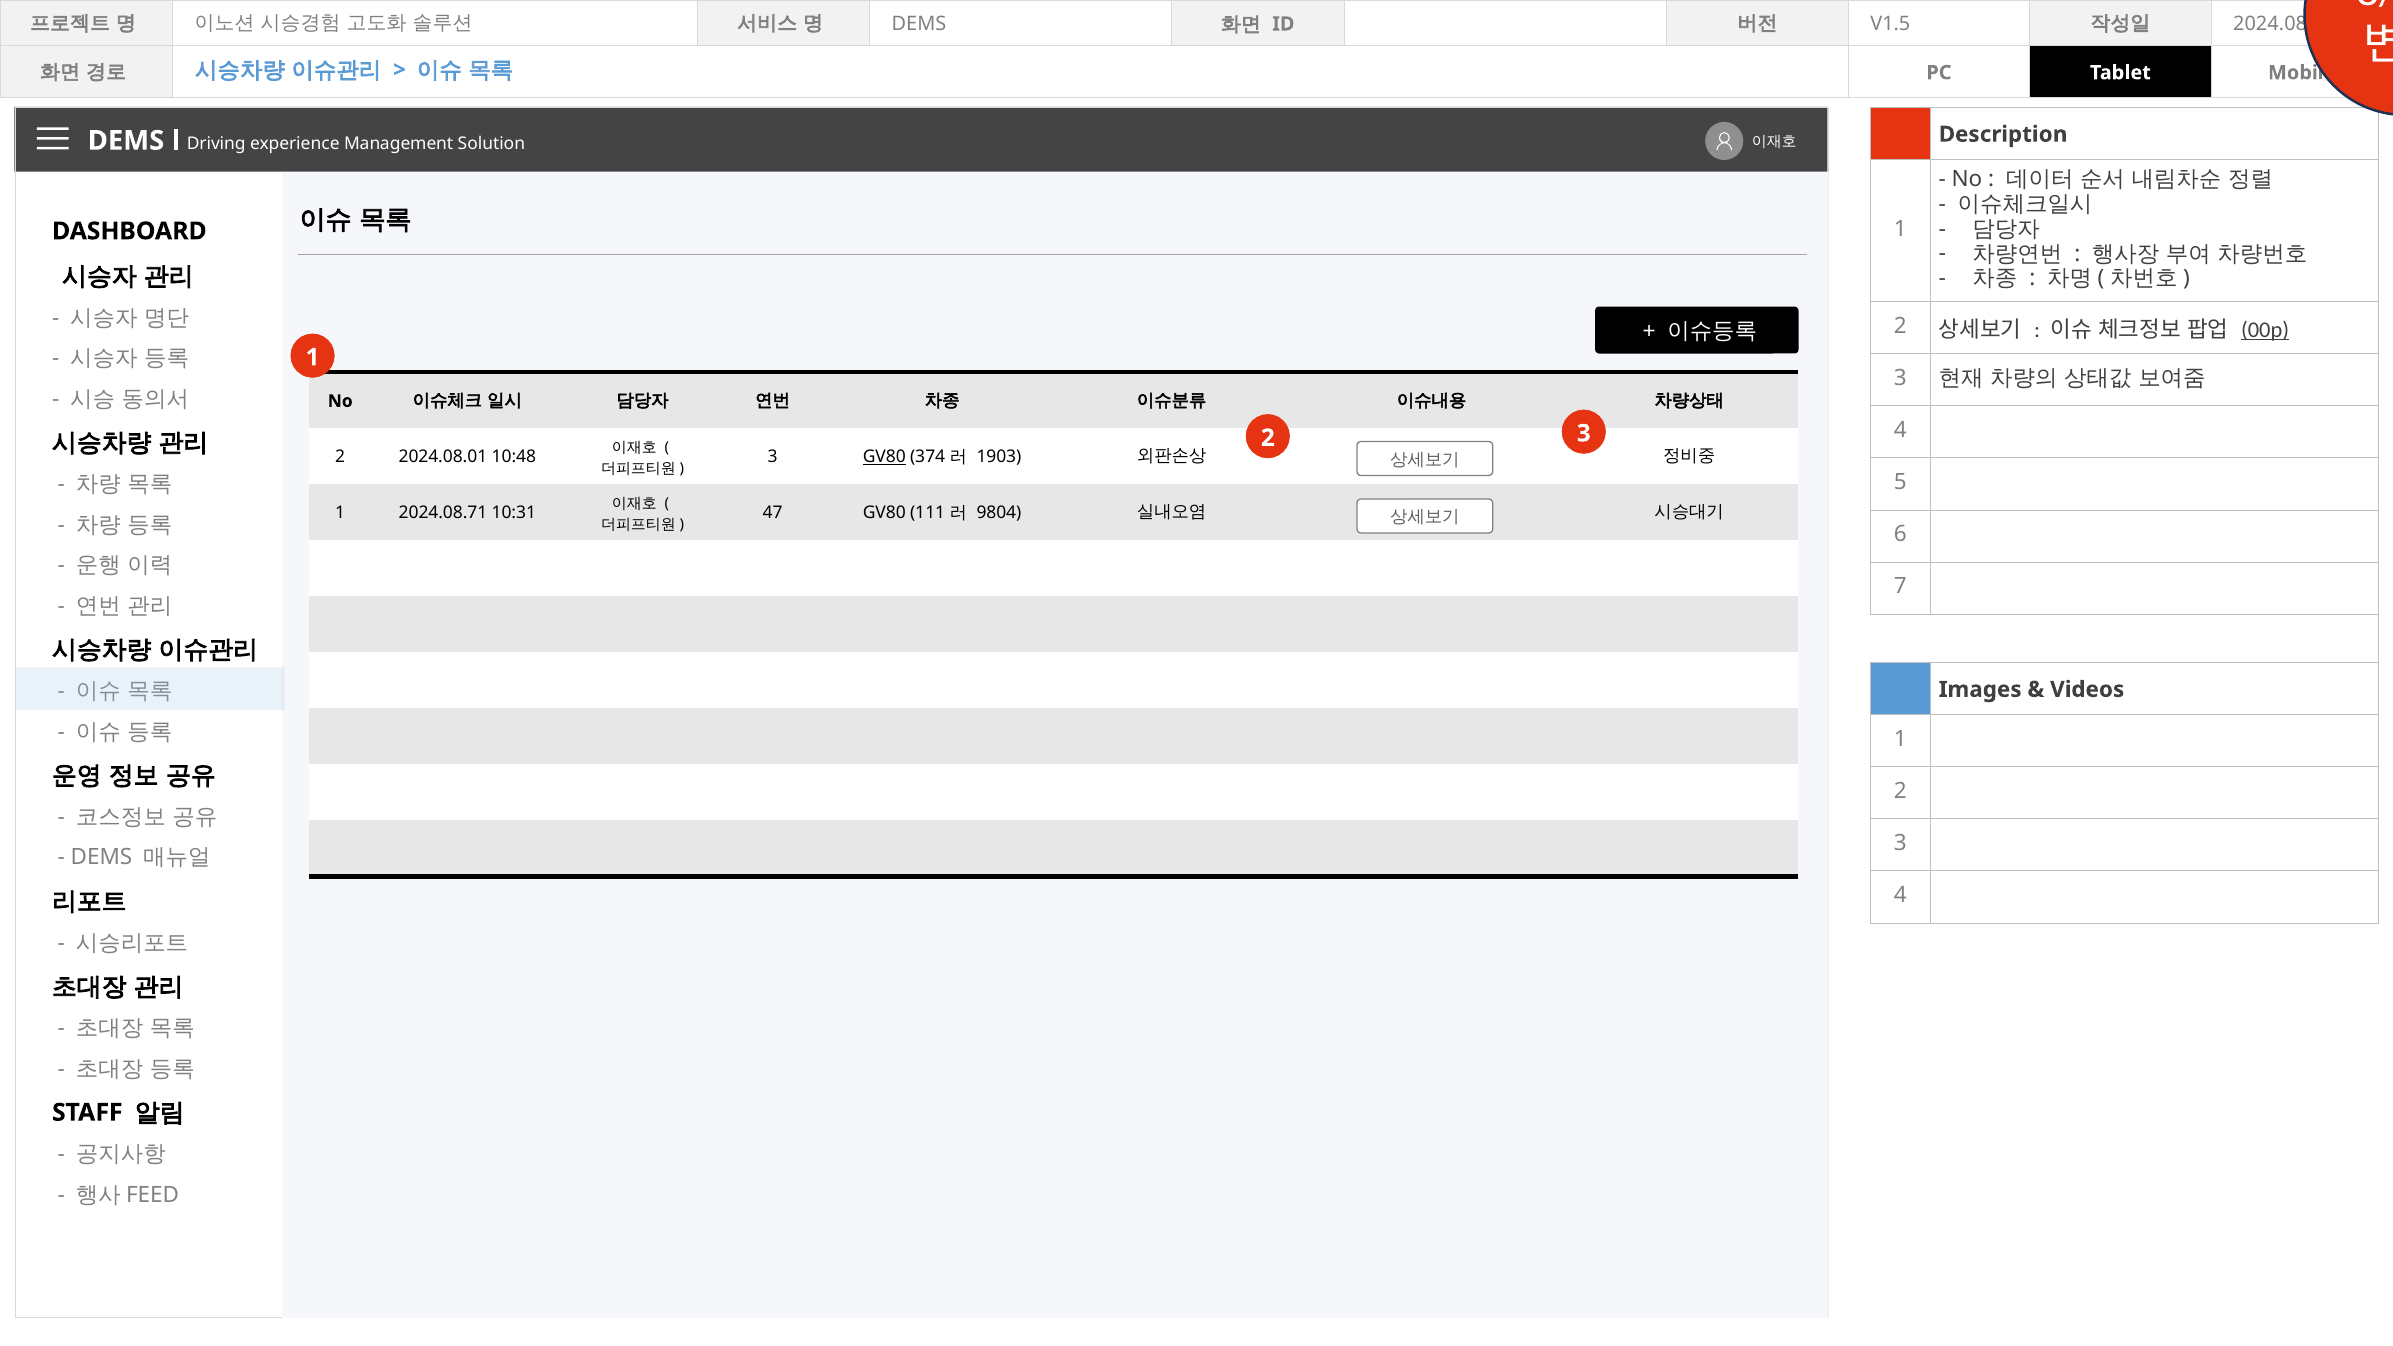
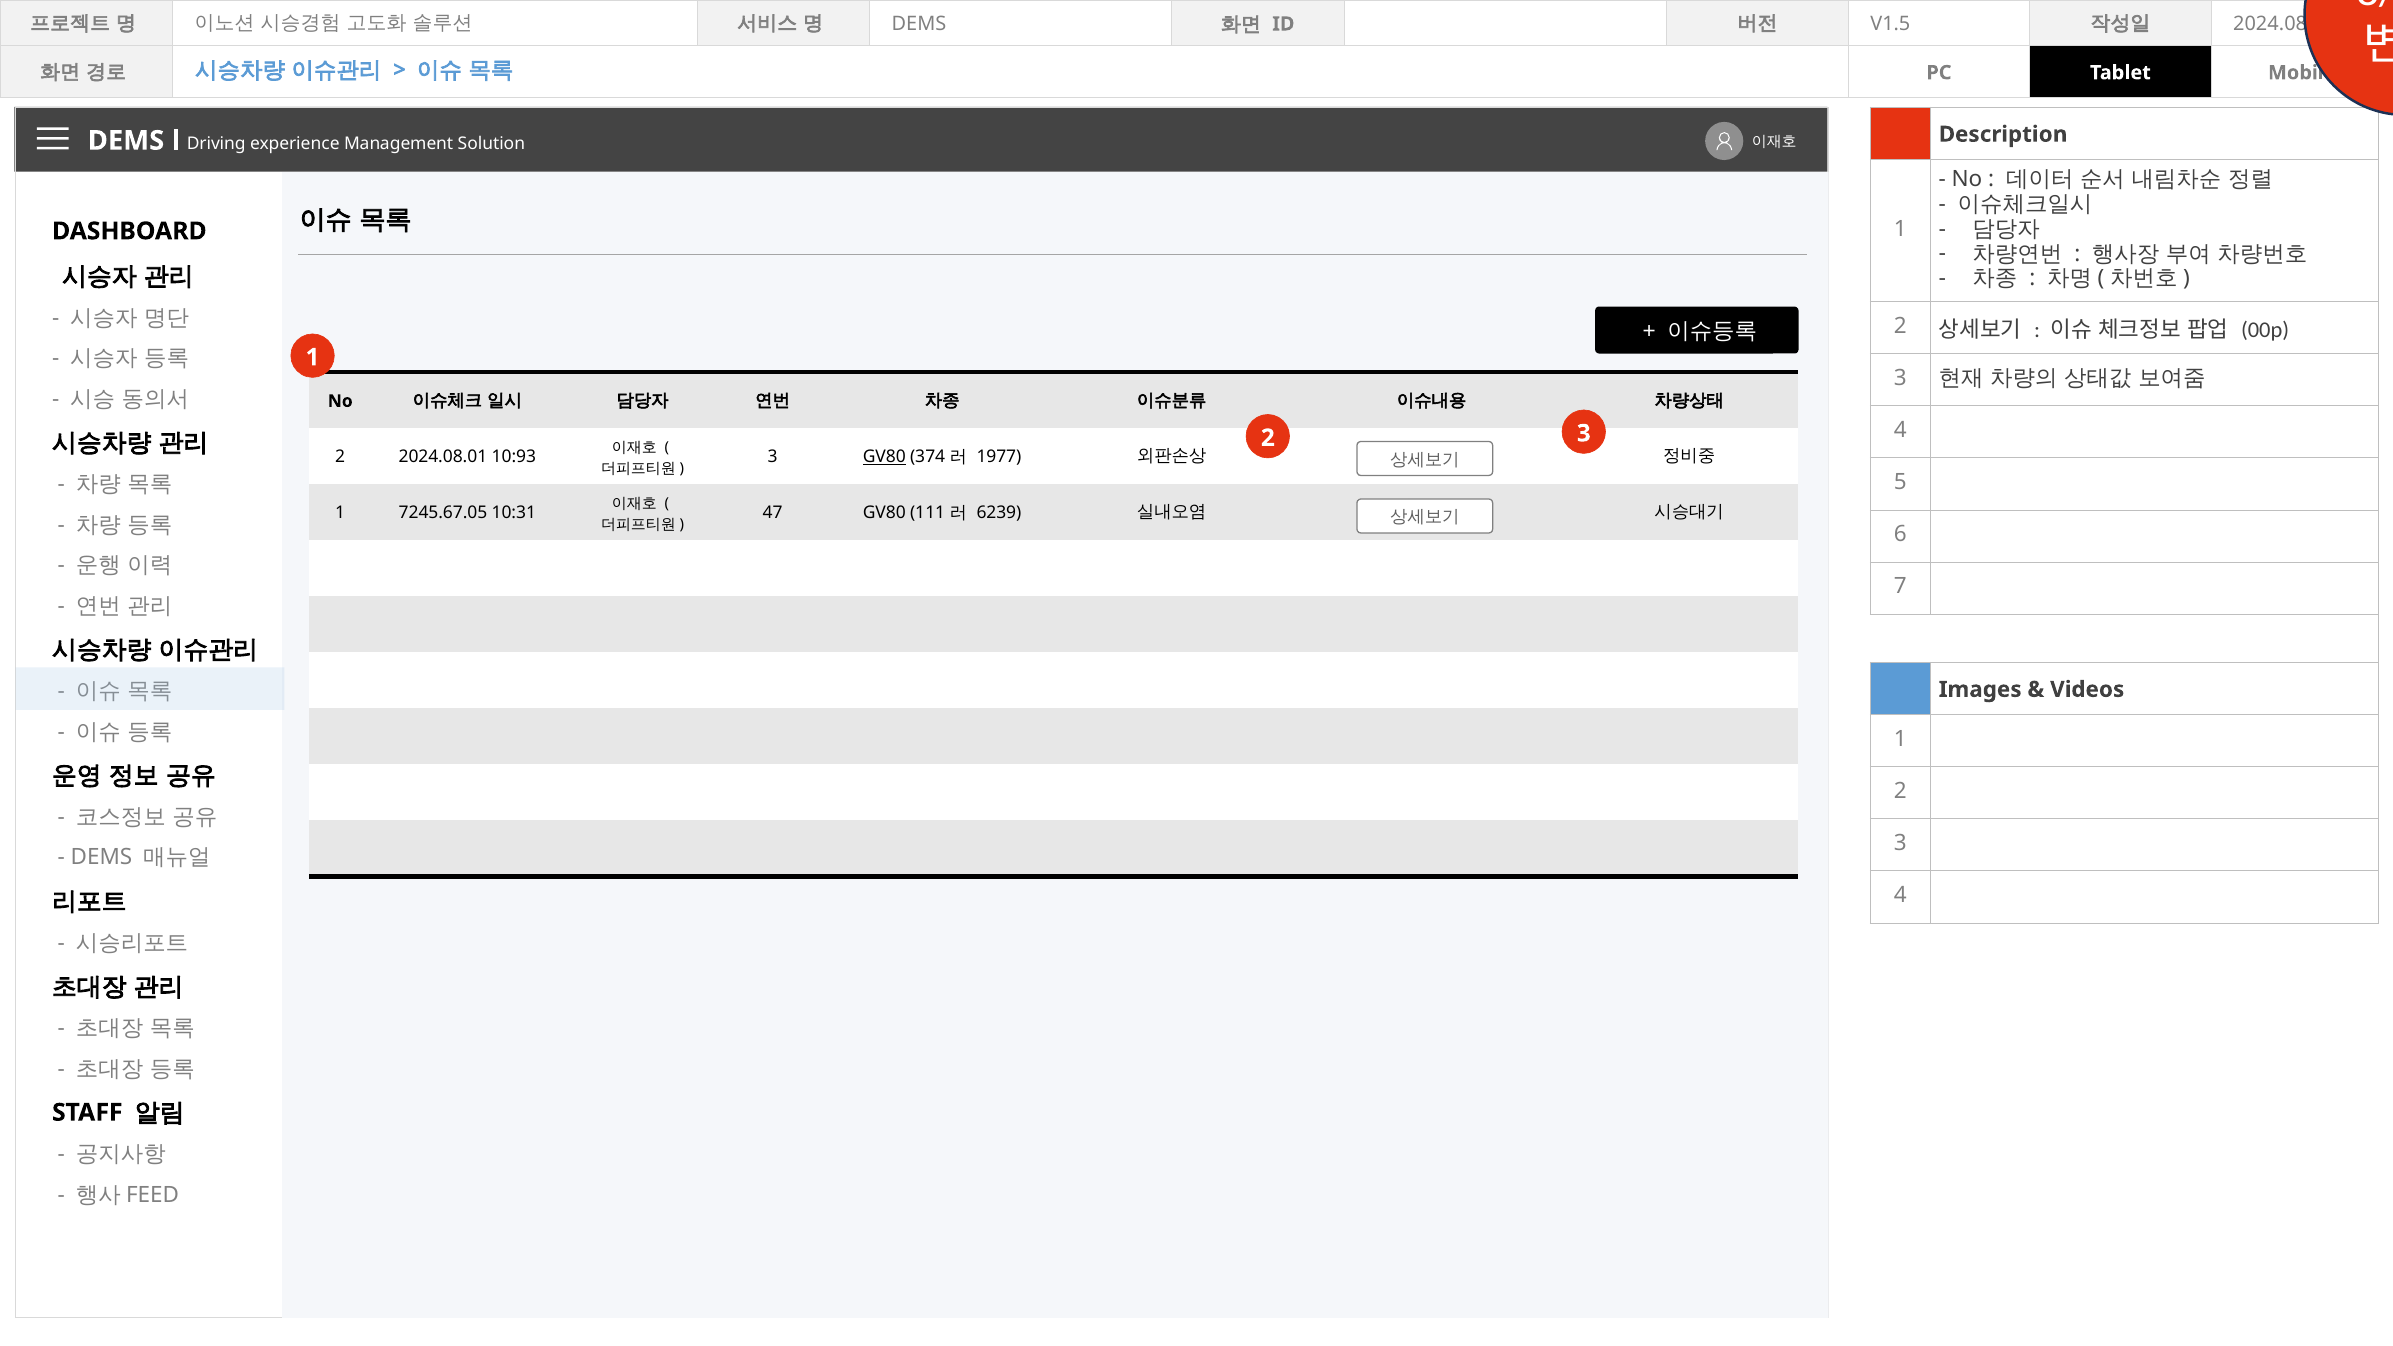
00p underline: present -> none (2265, 330)
10:48: 10:48 -> 10:93 (514, 457)
1903: 1903 -> 1977 (999, 457)
2024.08.71: 2024.08.71 -> 7245.67.05 (443, 513)
9804: 9804 -> 6239 (999, 513)
